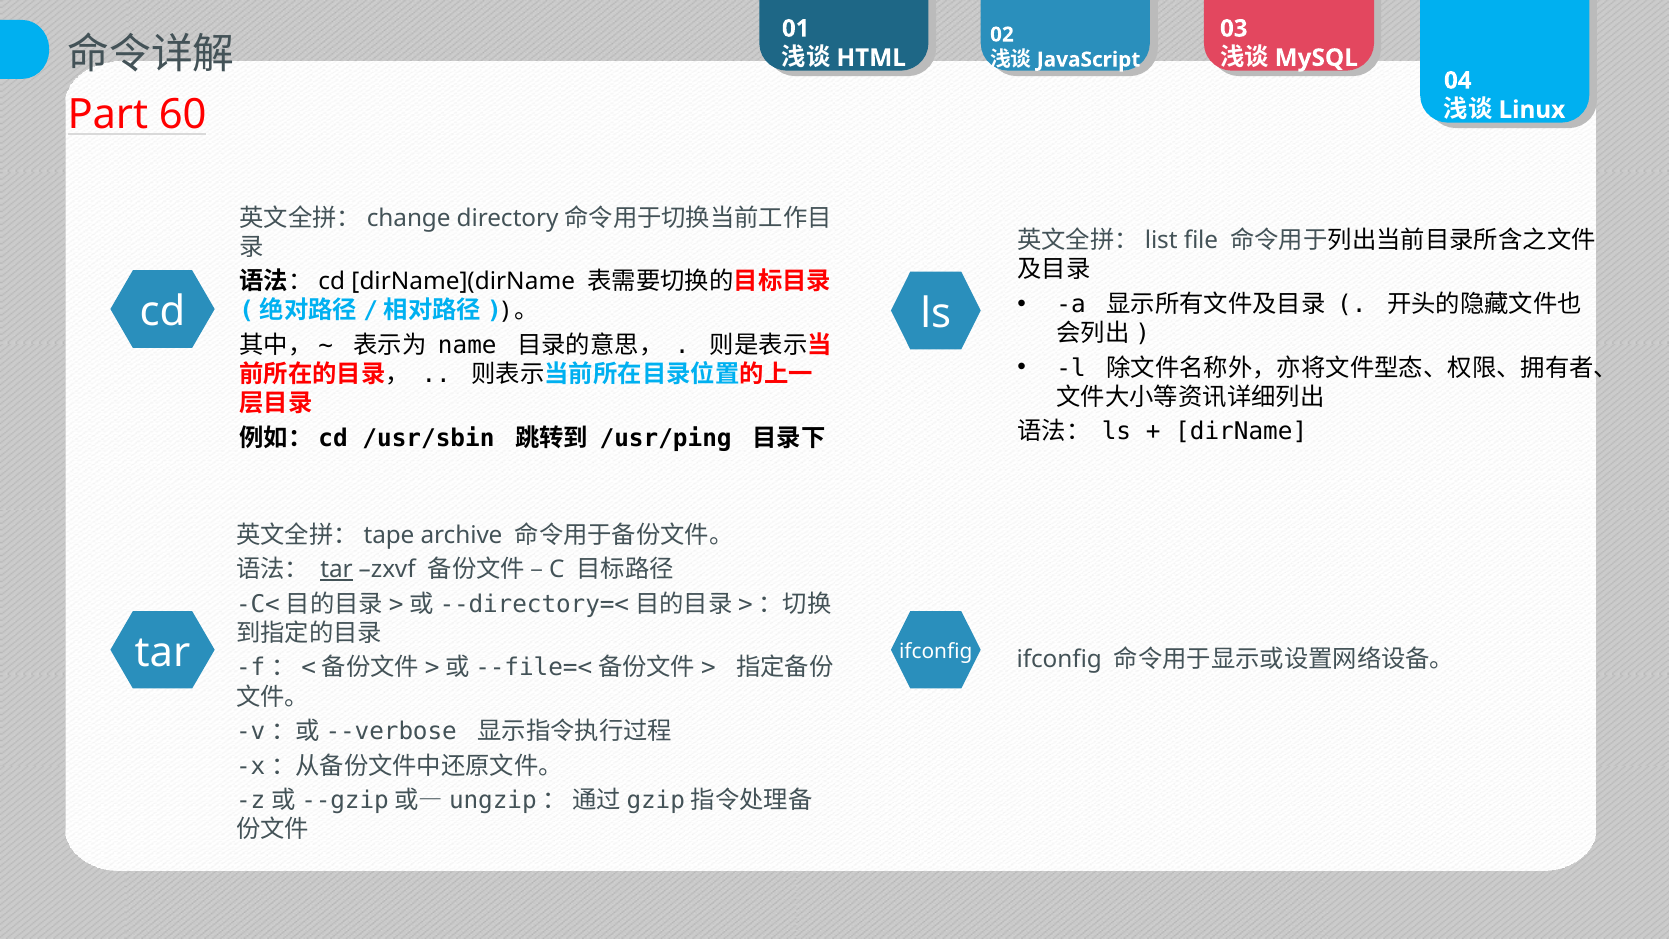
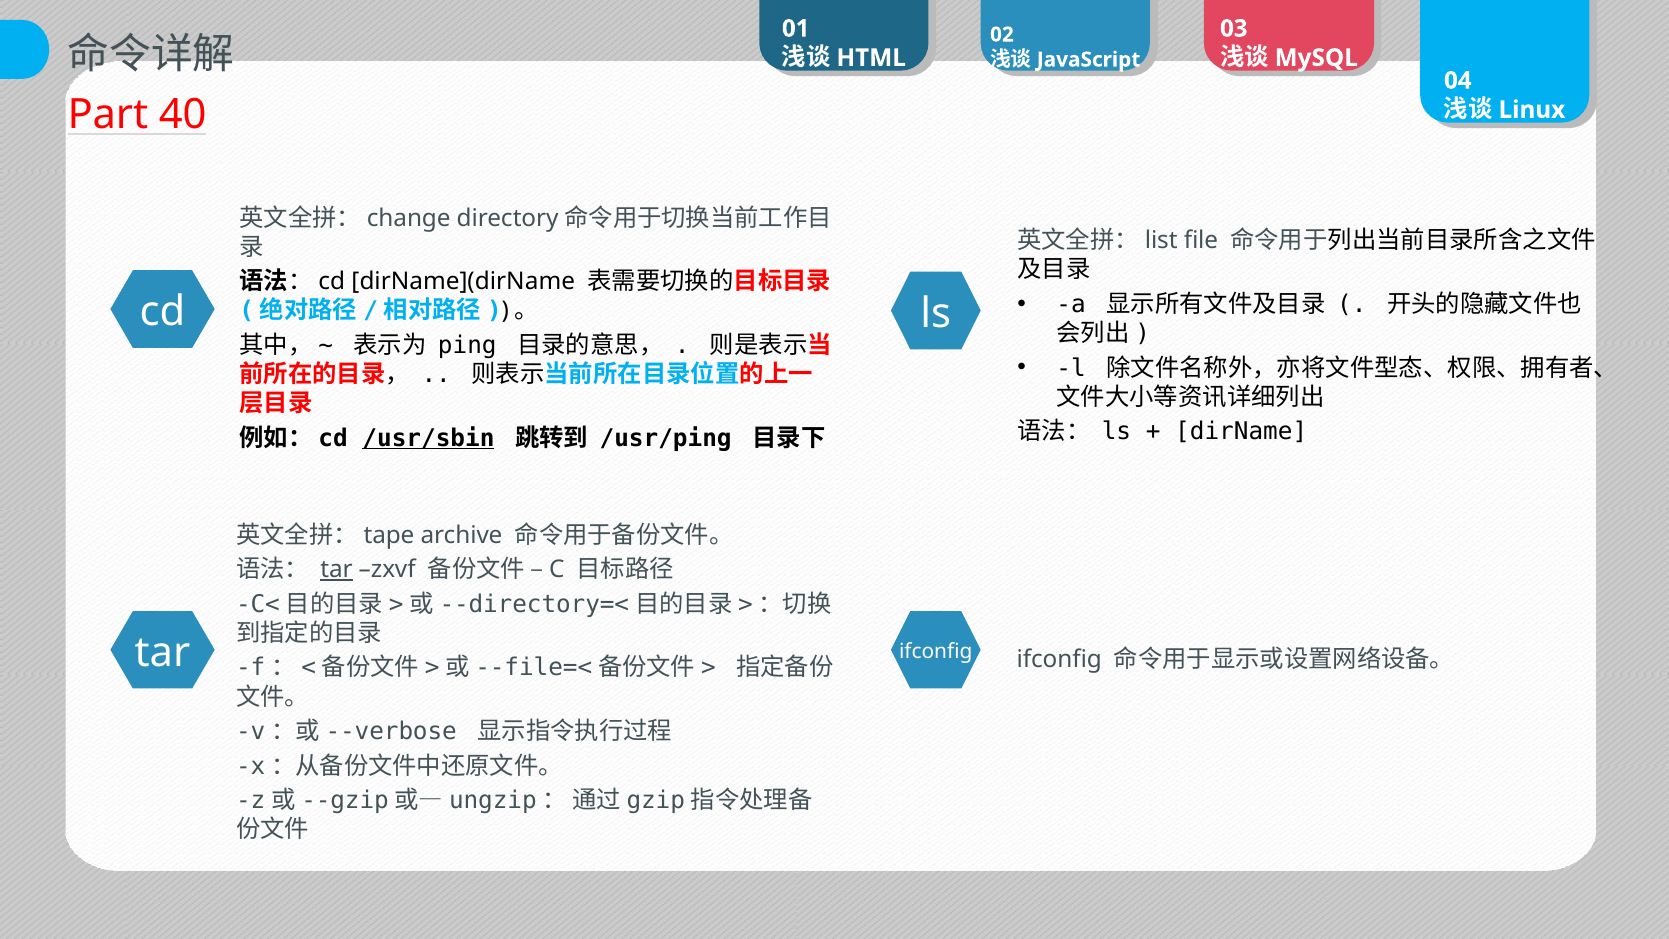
60: 60 -> 40 (183, 115)
name: name -> ping (467, 345)
/usr/sbin underline: none -> present (428, 438)
